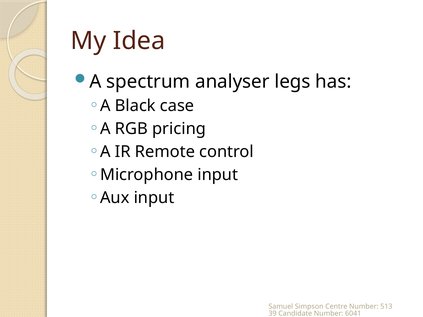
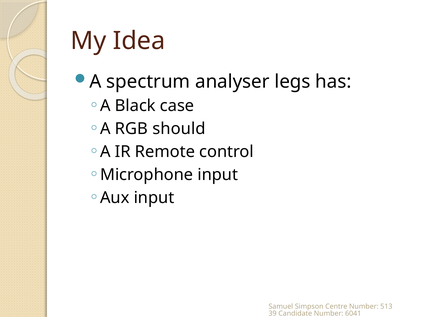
pricing: pricing -> should (179, 129)
